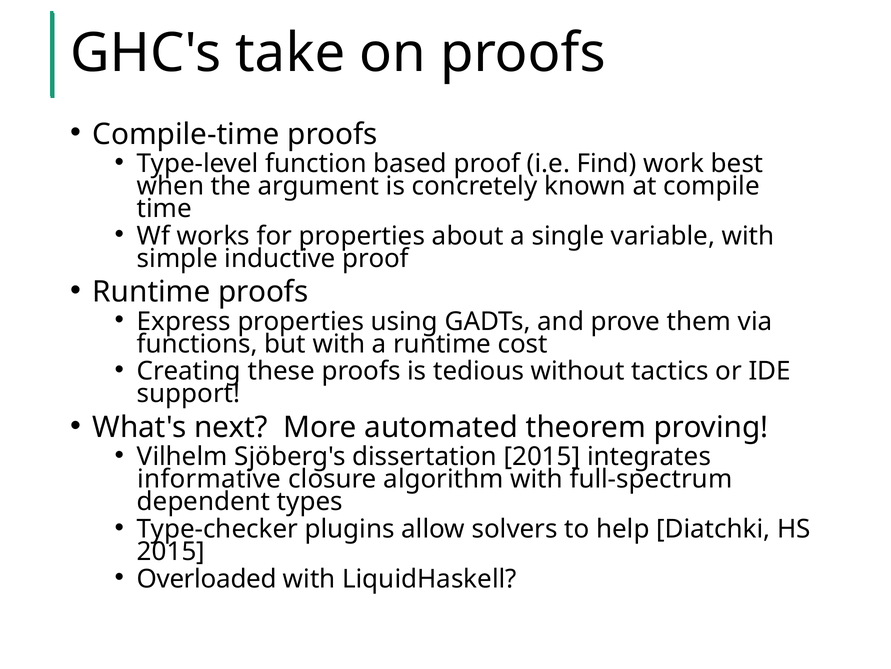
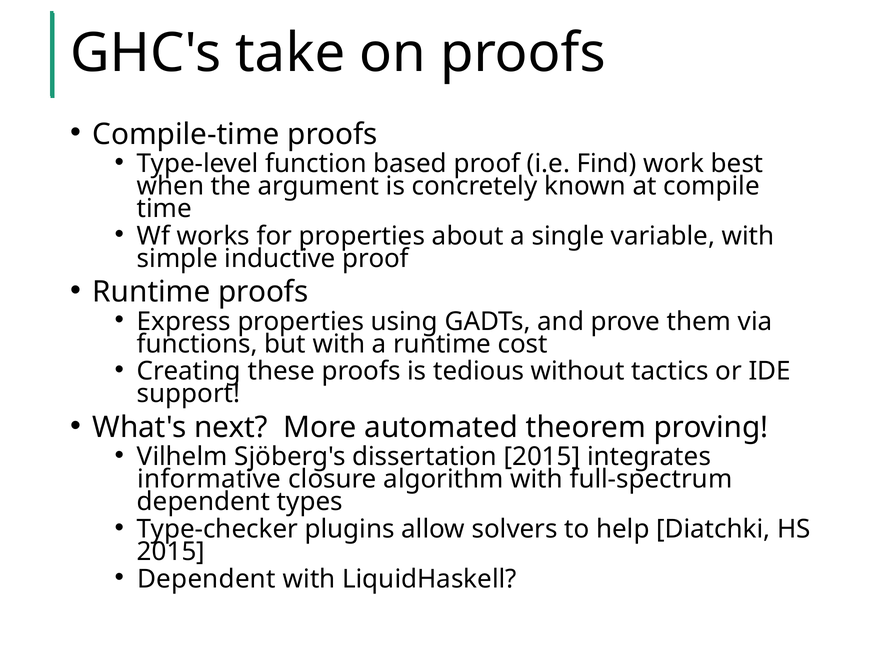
Overloaded: Overloaded -> Dependent (206, 578)
